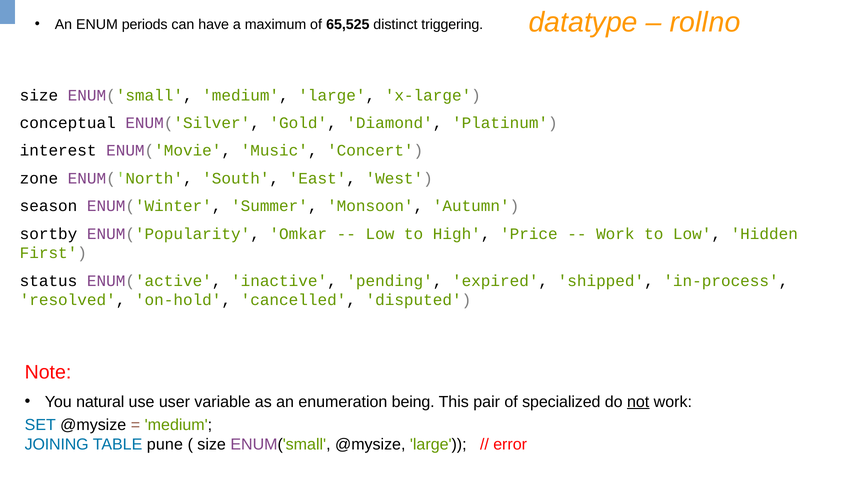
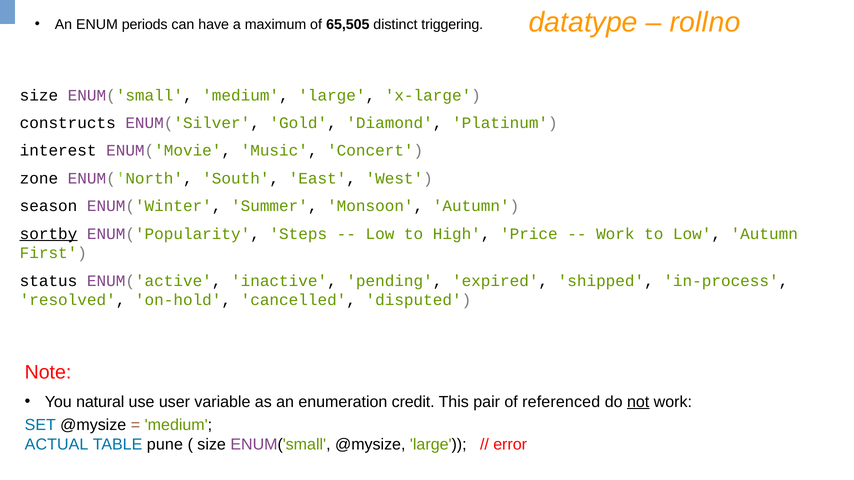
65,525: 65,525 -> 65,505 (348, 24)
conceptual: conceptual -> constructs (68, 123)
sortby underline: none -> present (49, 234)
Omkar: Omkar -> Steps (298, 234)
Low Hidden: Hidden -> Autumn (764, 234)
being: being -> credit (413, 402)
specialized: specialized -> referenced (561, 402)
JOINING: JOINING -> ACTUAL (57, 445)
